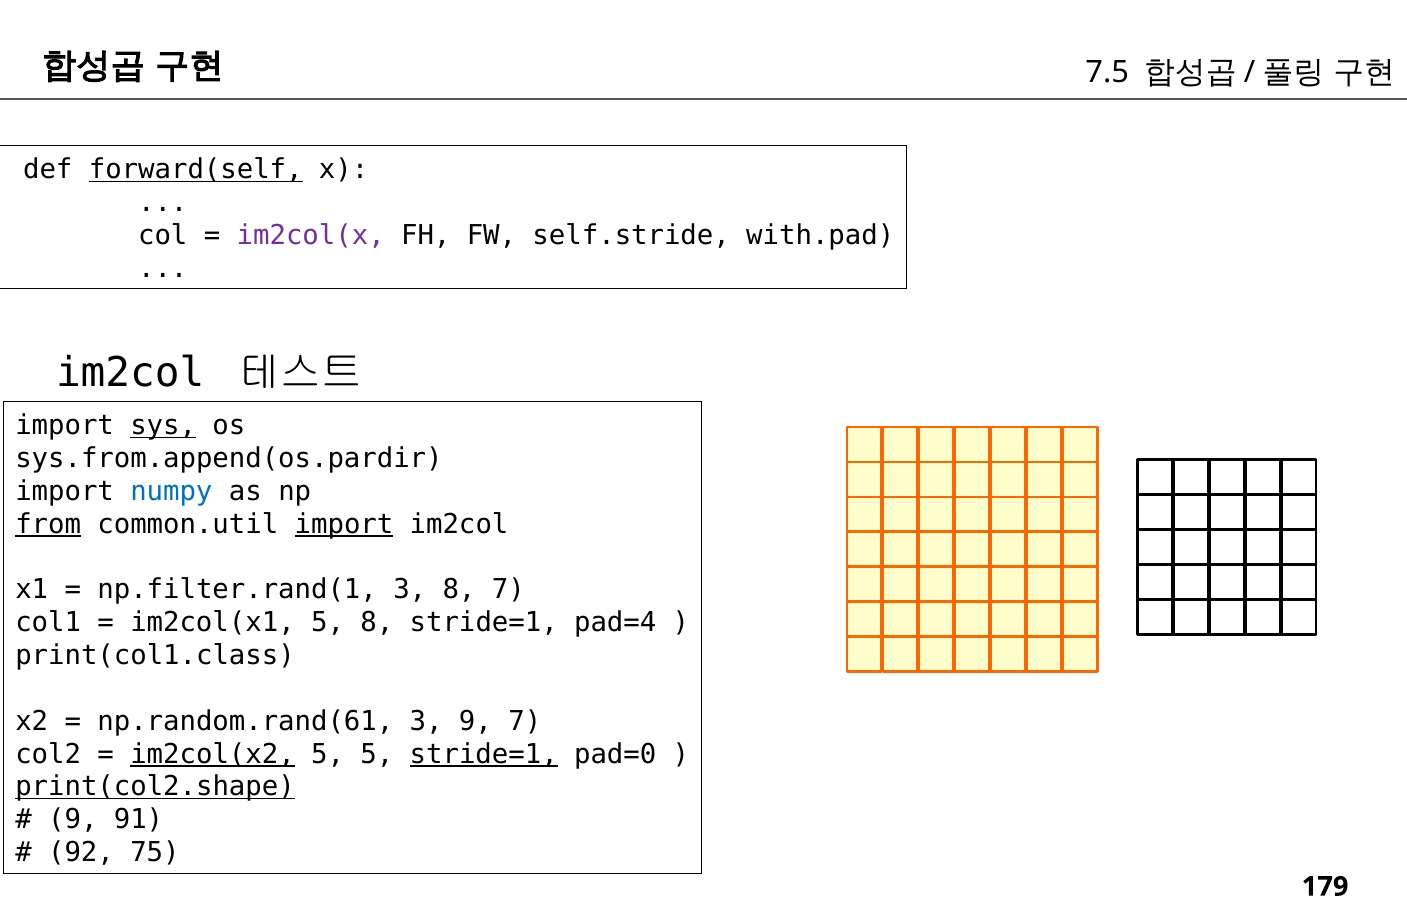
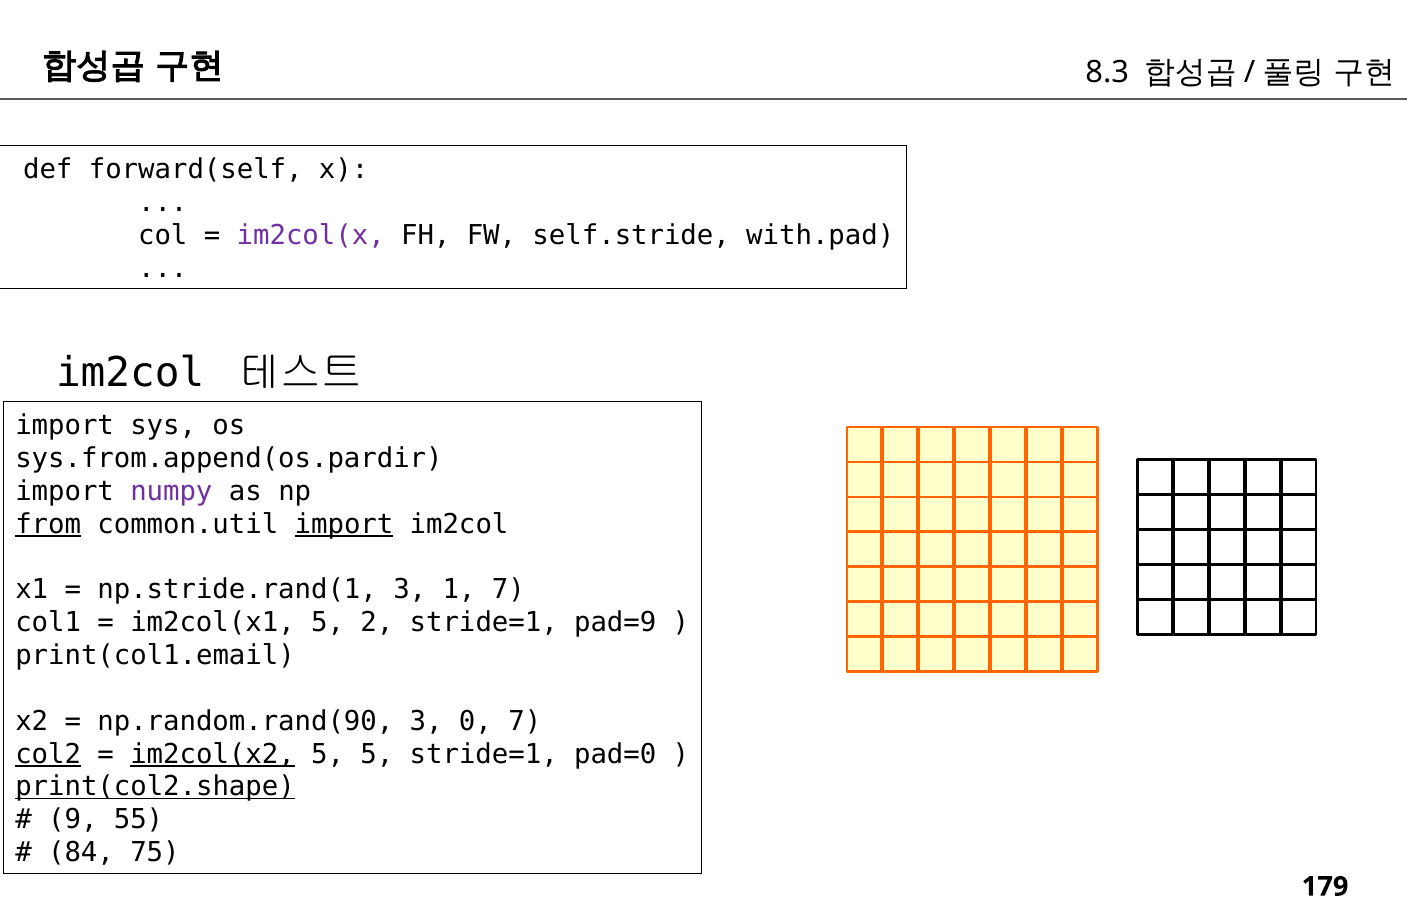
7.5: 7.5 -> 8.3 (1107, 72)
forward(self underline: present -> none (196, 170)
sys underline: present -> none (163, 426)
numpy colour: blue -> purple (171, 491)
np.filter.rand(1: np.filter.rand(1 -> np.stride.rand(1 (237, 590)
3 8: 8 -> 1 (459, 590)
5 8: 8 -> 2 (377, 623)
pad=4: pad=4 -> pad=9 (615, 623)
print(col1.class: print(col1.class -> print(col1.email (155, 656)
np.random.rand(61: np.random.rand(61 -> np.random.rand(90 (245, 721)
3 9: 9 -> 0 (475, 721)
col2 underline: none -> present (48, 754)
stride=1 underline: present -> none (484, 754)
91: 91 -> 55 (139, 820)
92: 92 -> 84 (81, 853)
